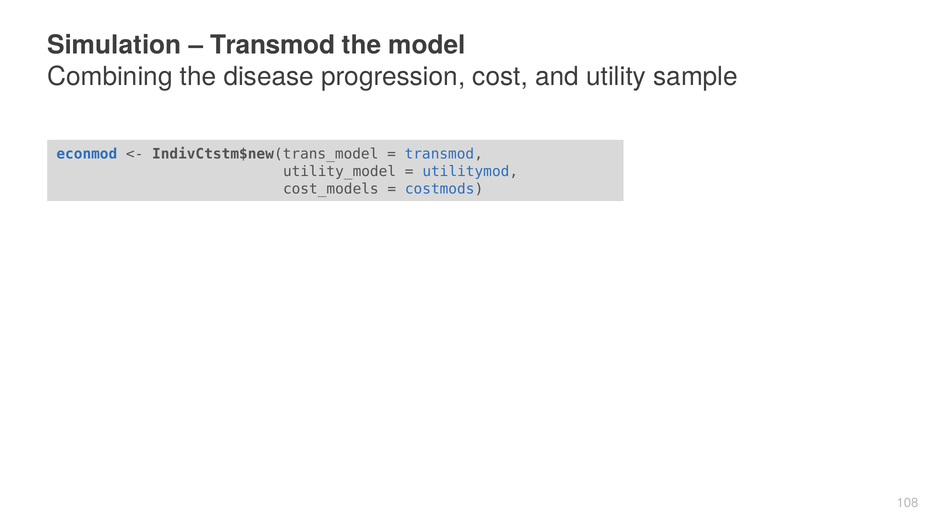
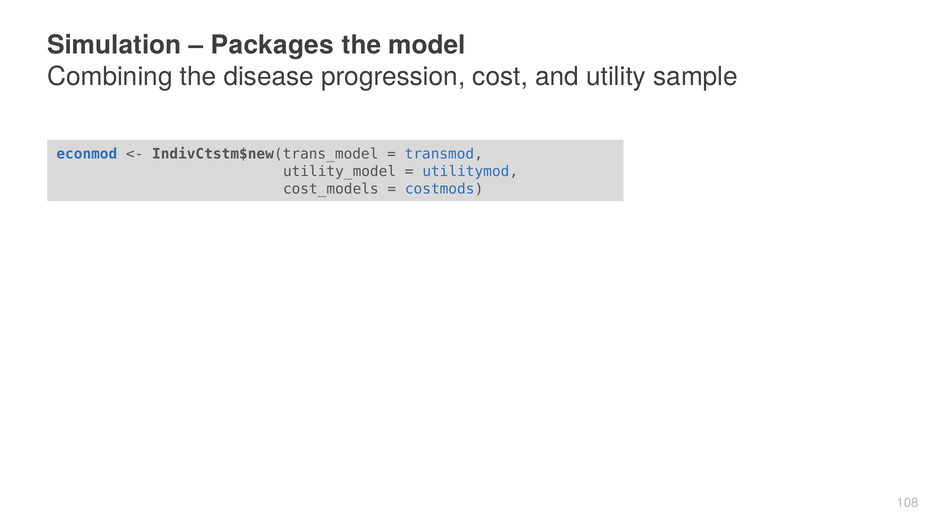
Transmod: Transmod -> Packages (272, 45)
